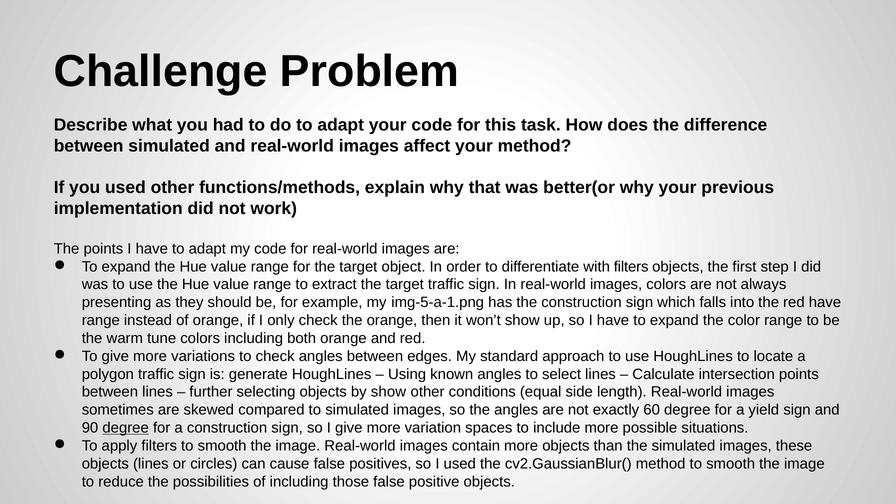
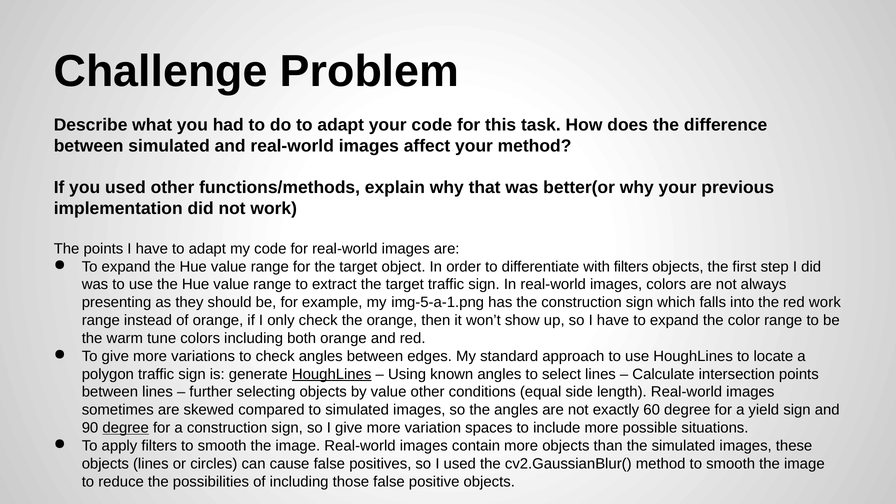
red have: have -> work (825, 302)
HoughLines underline: none -> present (332, 374)
by show: show -> value (389, 392)
